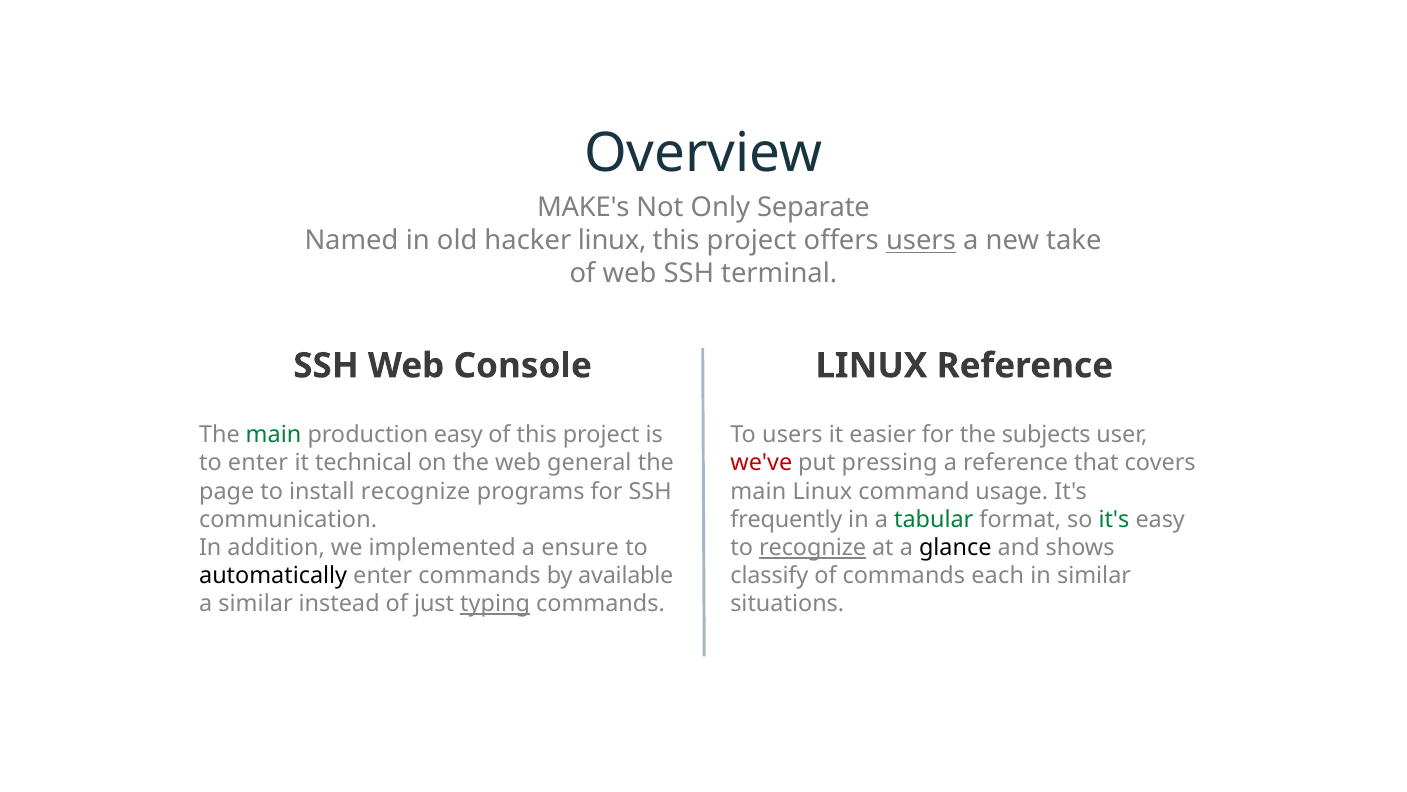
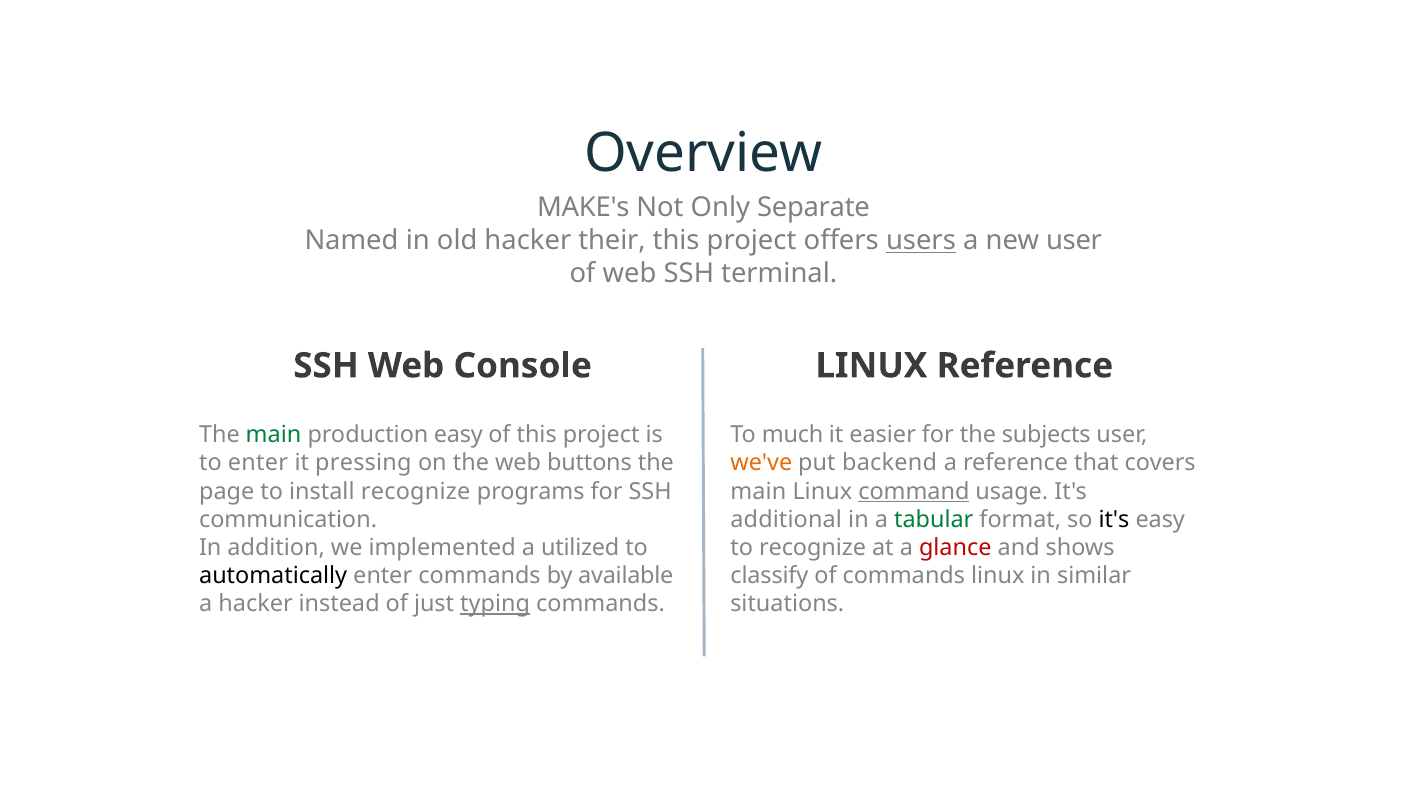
hacker linux: linux -> their (612, 241)
new take: take -> user (1074, 241)
To users: users -> much (793, 435)
technical: technical -> pressing (363, 463)
general: general -> buttons (589, 463)
we've colour: red -> orange (761, 463)
pressing: pressing -> backend (890, 463)
command underline: none -> present (914, 491)
frequently: frequently -> additional (786, 519)
it's colour: green -> black (1114, 519)
ensure: ensure -> utilized (580, 547)
recognize underline: present -> none (813, 547)
glance colour: black -> red (955, 547)
of commands each: each -> linux (998, 576)
a similar: similar -> hacker (256, 604)
